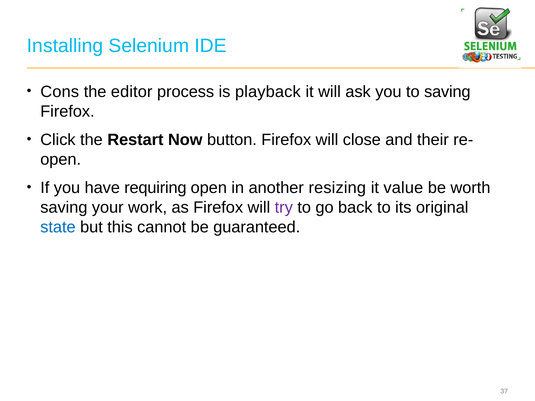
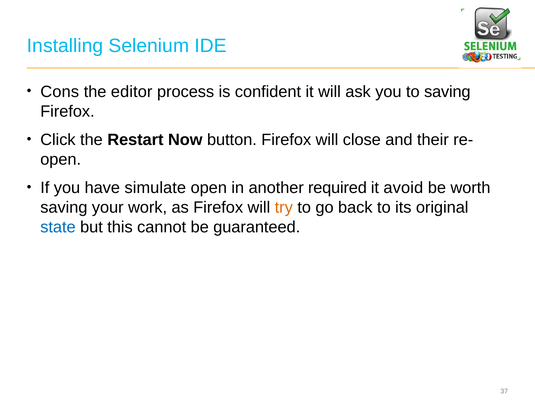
playback: playback -> confident (268, 92)
requiring: requiring -> simulate (155, 188)
resizing: resizing -> required (337, 188)
value: value -> avoid (403, 188)
try colour: purple -> orange (284, 208)
